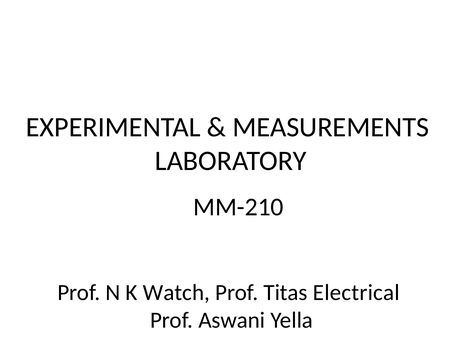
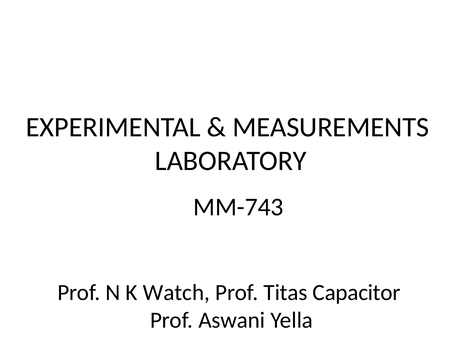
MM-210: MM-210 -> MM-743 (238, 207)
Electrical: Electrical -> Capacitor (357, 292)
